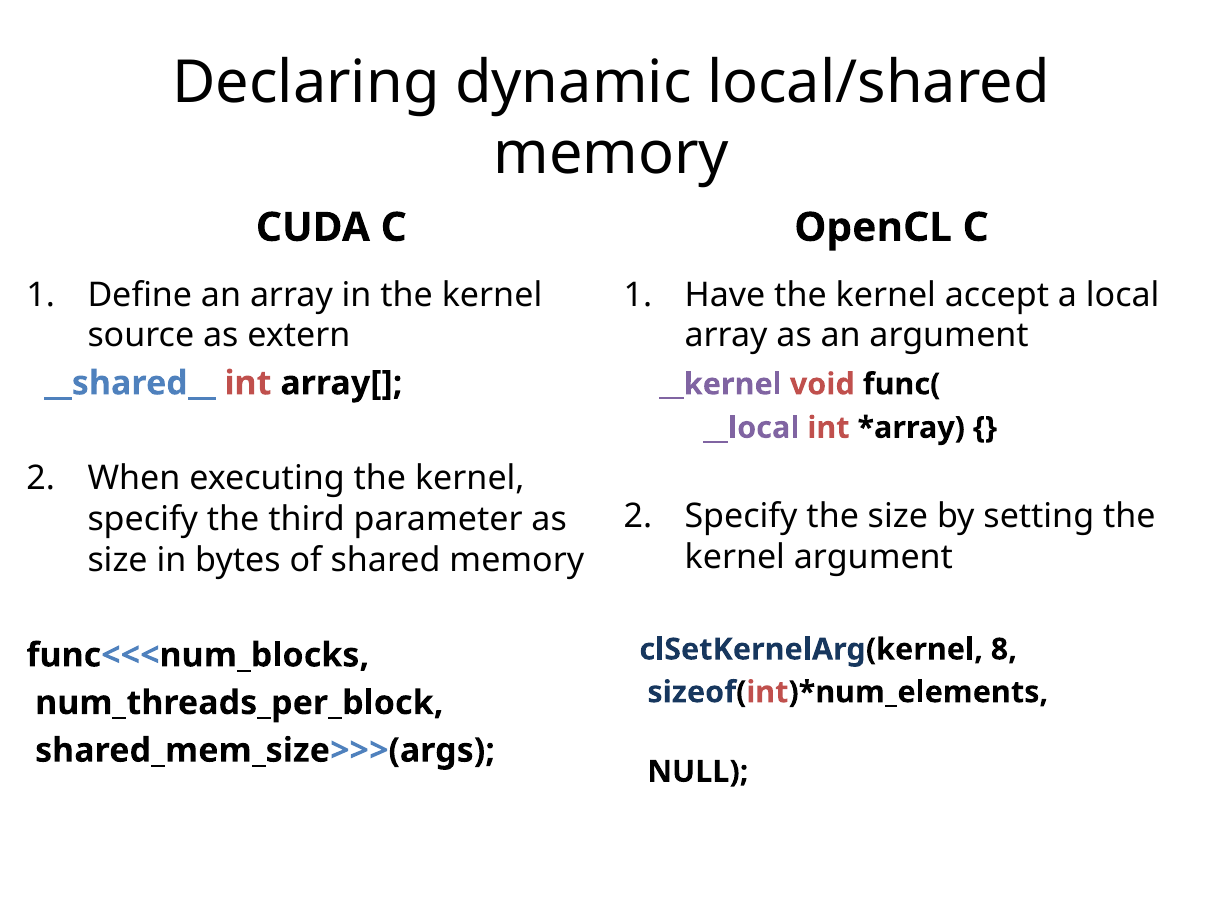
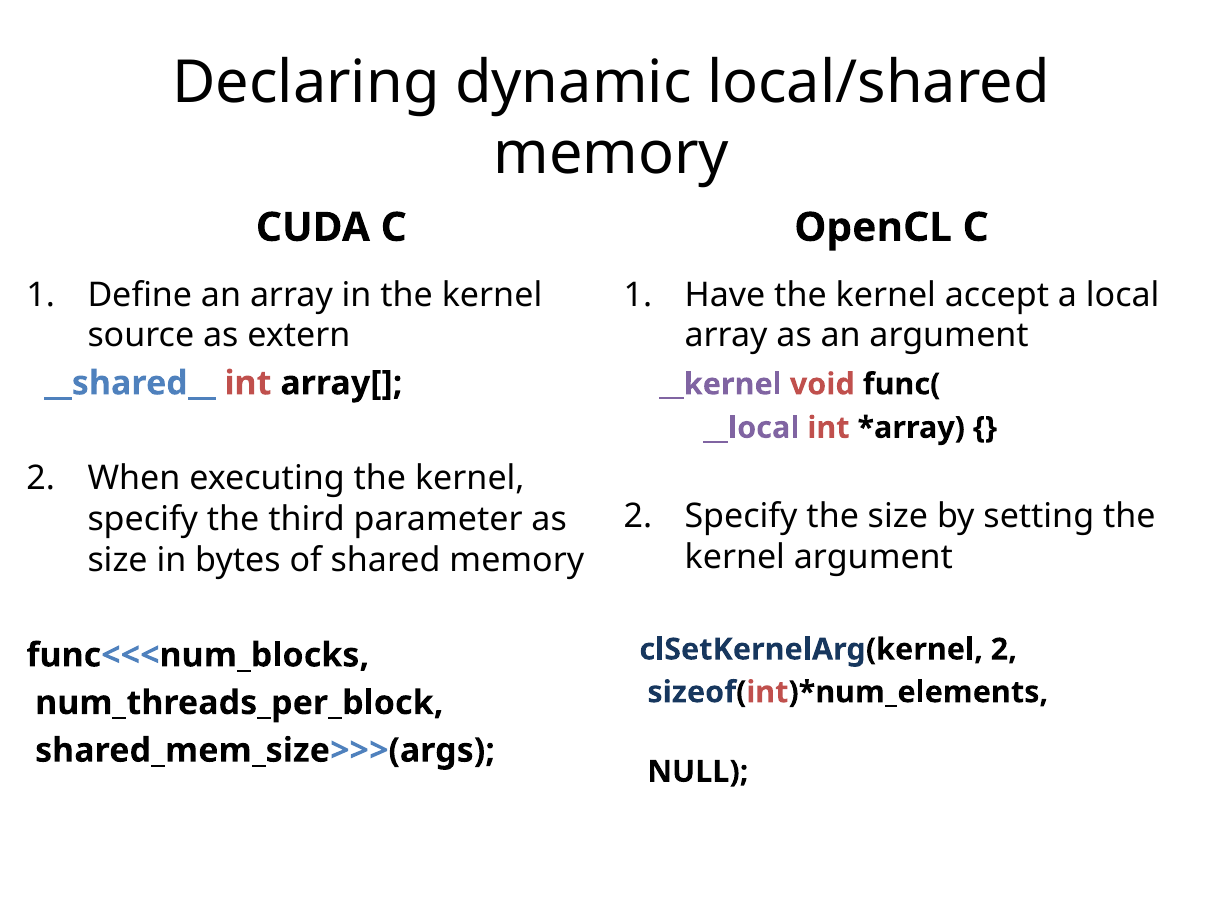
clSetKernelArg(kernel 8: 8 -> 2 (1004, 650)
